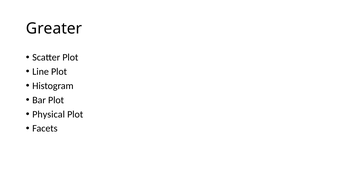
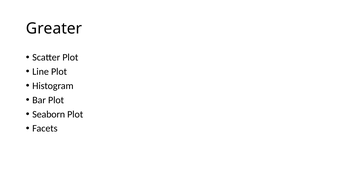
Physical: Physical -> Seaborn (49, 114)
